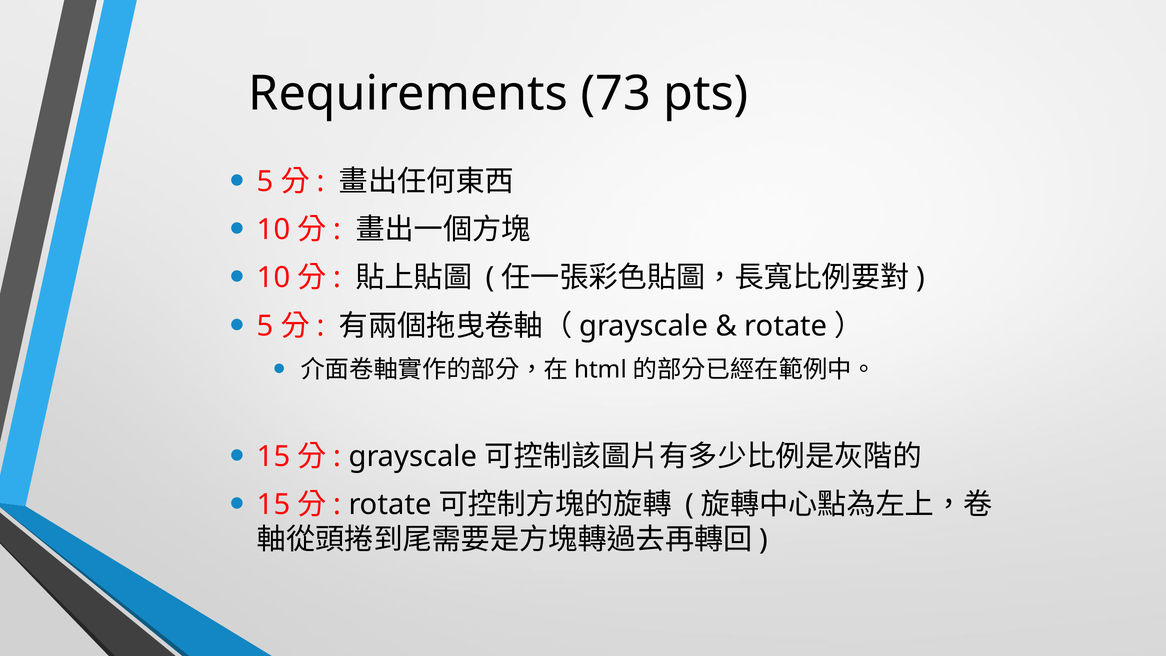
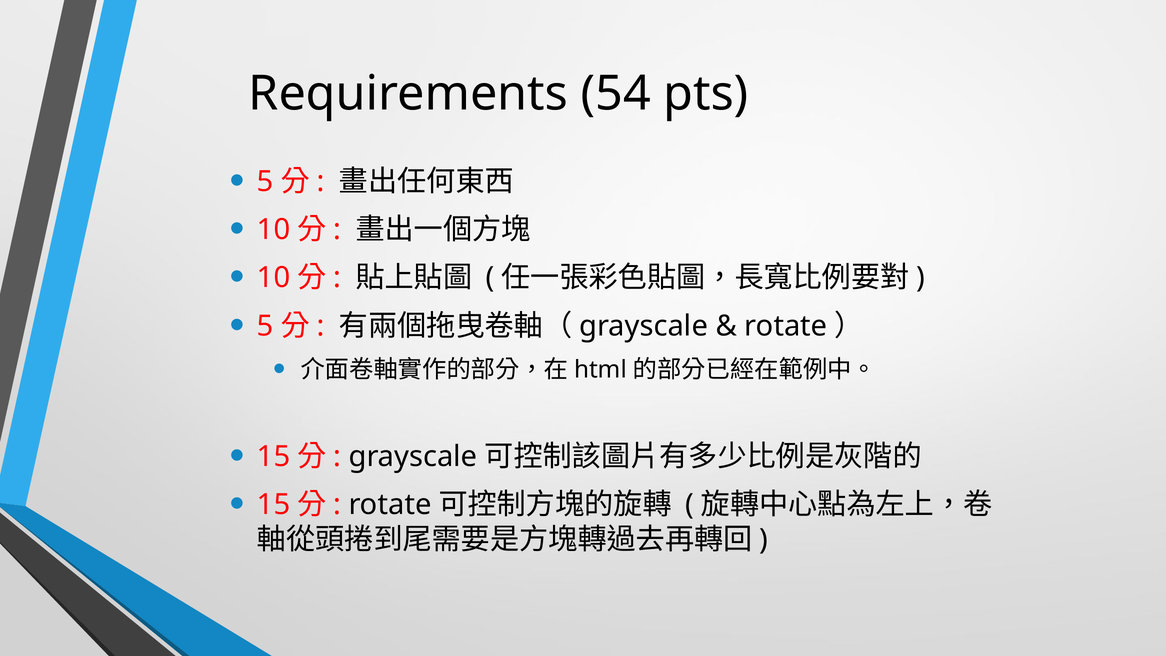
73: 73 -> 54 (616, 94)
